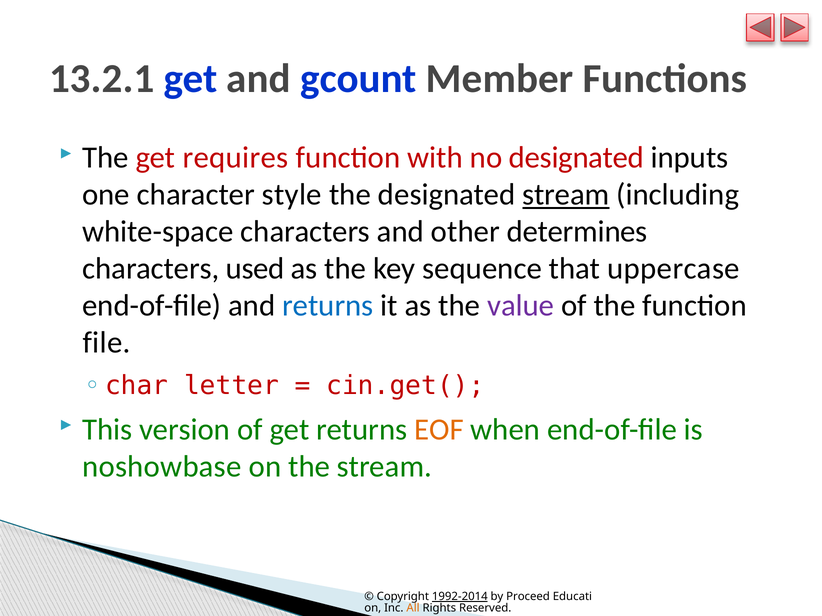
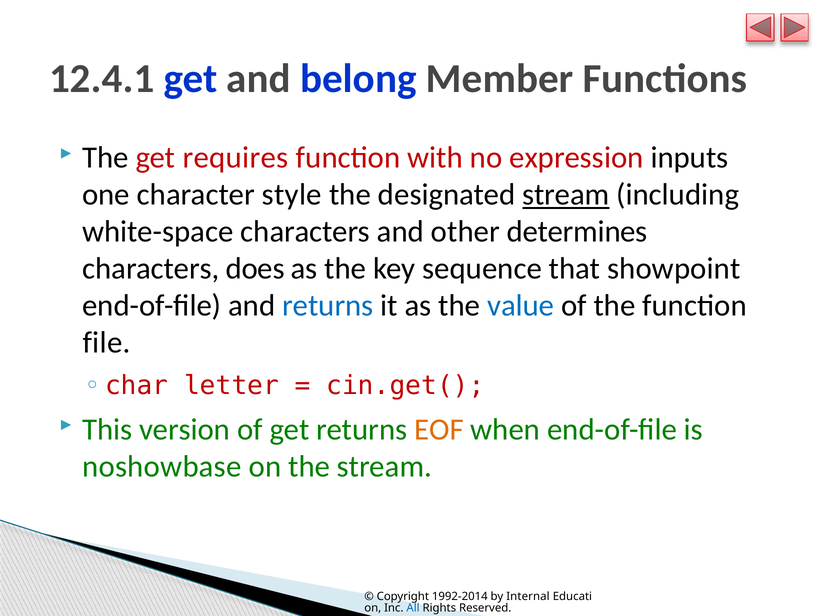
13.2.1: 13.2.1 -> 12.4.1 (102, 79)
gcount: gcount -> belong (358, 79)
no designated: designated -> expression (576, 158)
used: used -> does (255, 269)
uppercase: uppercase -> showpoint (674, 269)
value colour: purple -> blue (521, 306)
1992-2014 underline: present -> none (460, 597)
Proceed: Proceed -> Internal (528, 597)
All colour: orange -> blue (413, 608)
